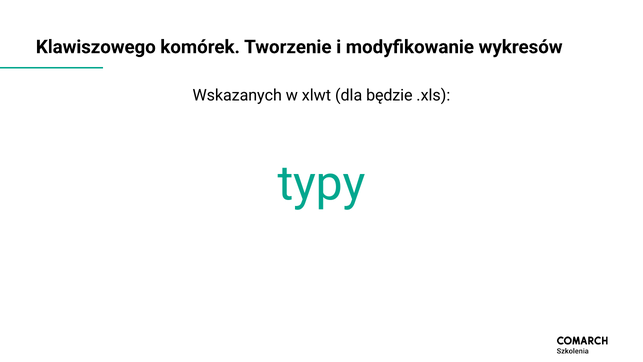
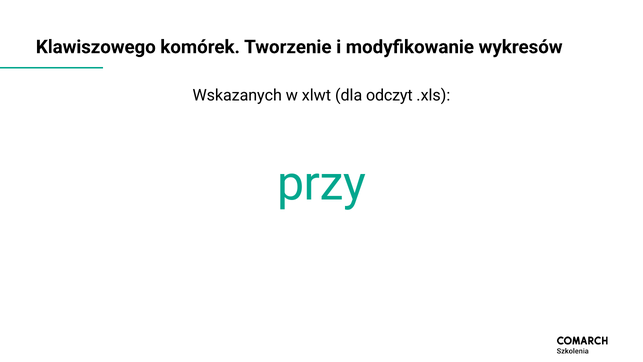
będzie: będzie -> odczyt (389, 95)
typy: typy -> przy (322, 184)
